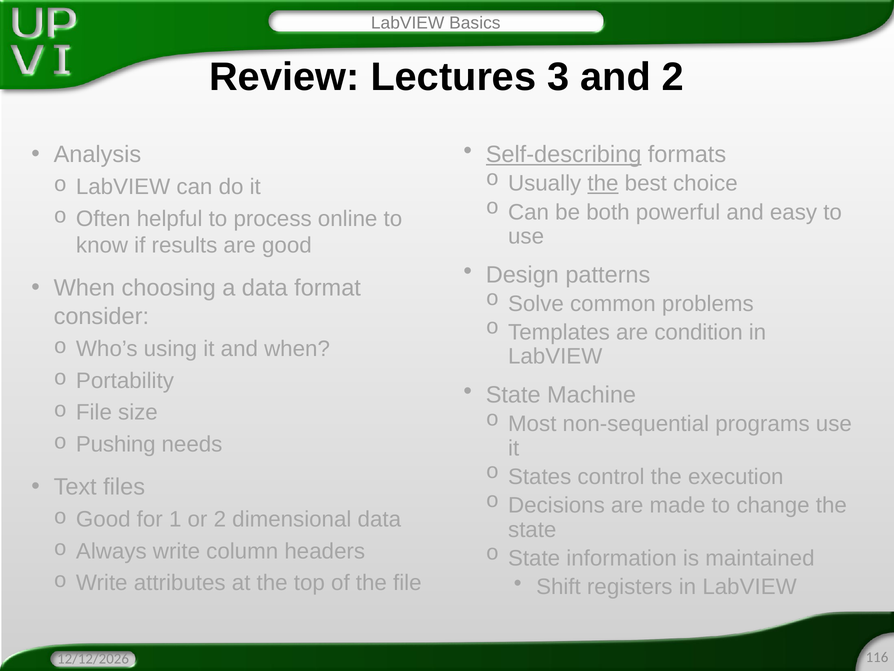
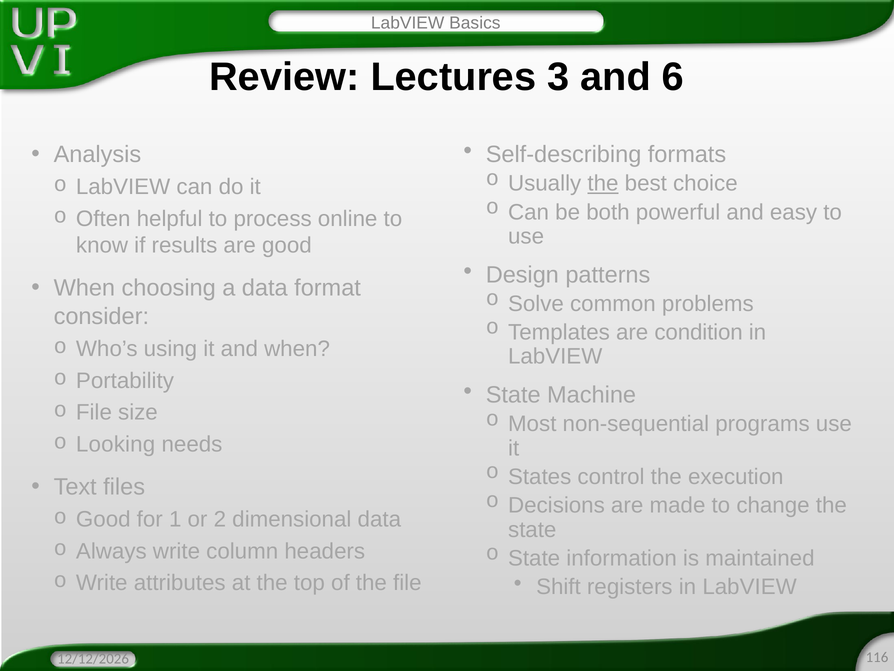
and 2: 2 -> 6 (673, 77)
Self-describing underline: present -> none (564, 154)
Pushing: Pushing -> Looking (116, 444)
